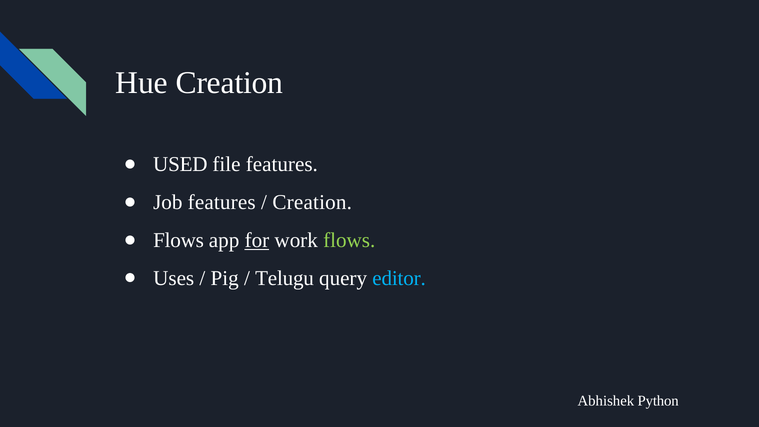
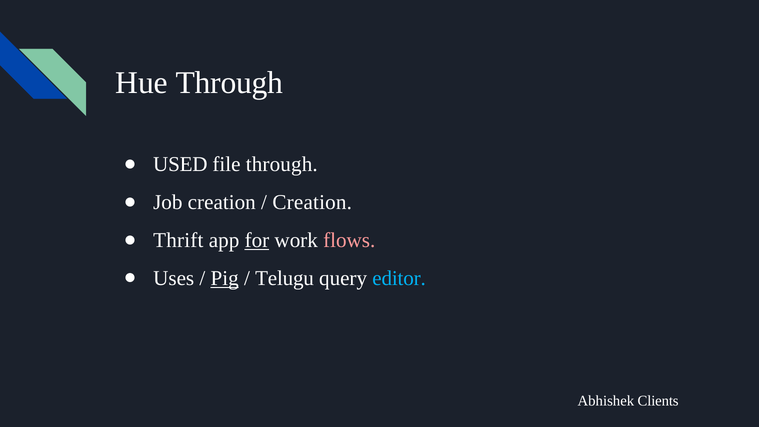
Hue Creation: Creation -> Through (229, 83)
file features: features -> through (282, 164)
Job features: features -> creation (222, 202)
Flows: Flows -> Thrift (178, 240)
flows colour: light green -> pink (349, 240)
Pig underline: none -> present (225, 278)
Python: Python -> Clients (658, 401)
